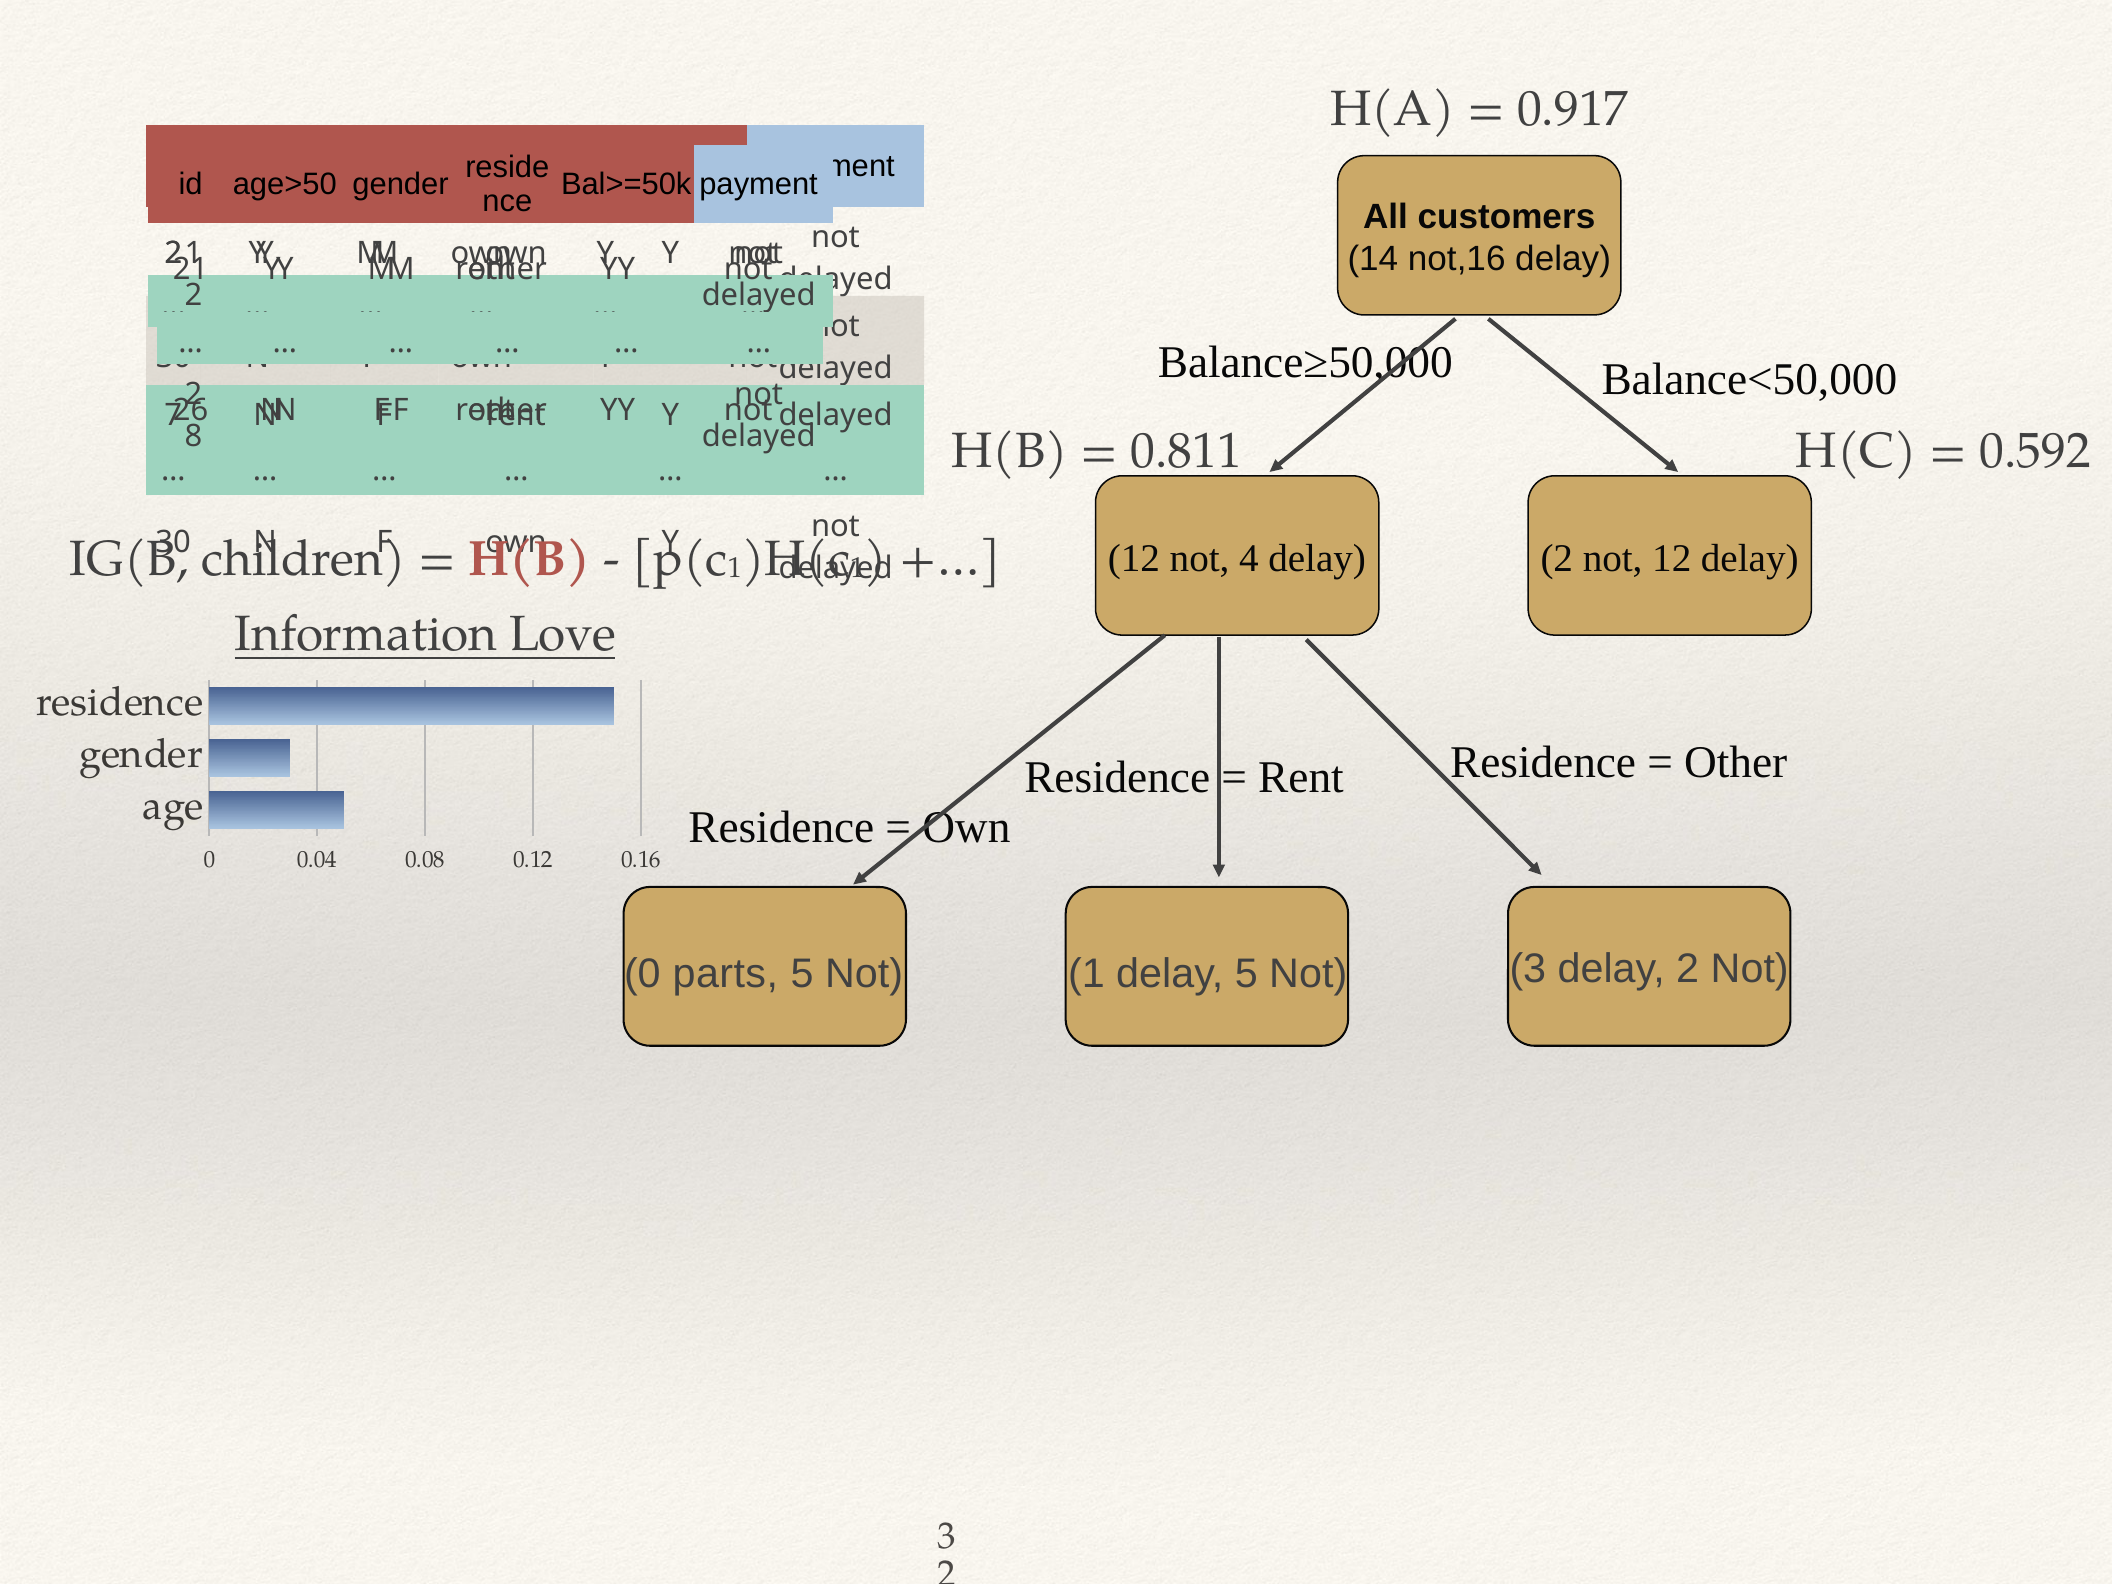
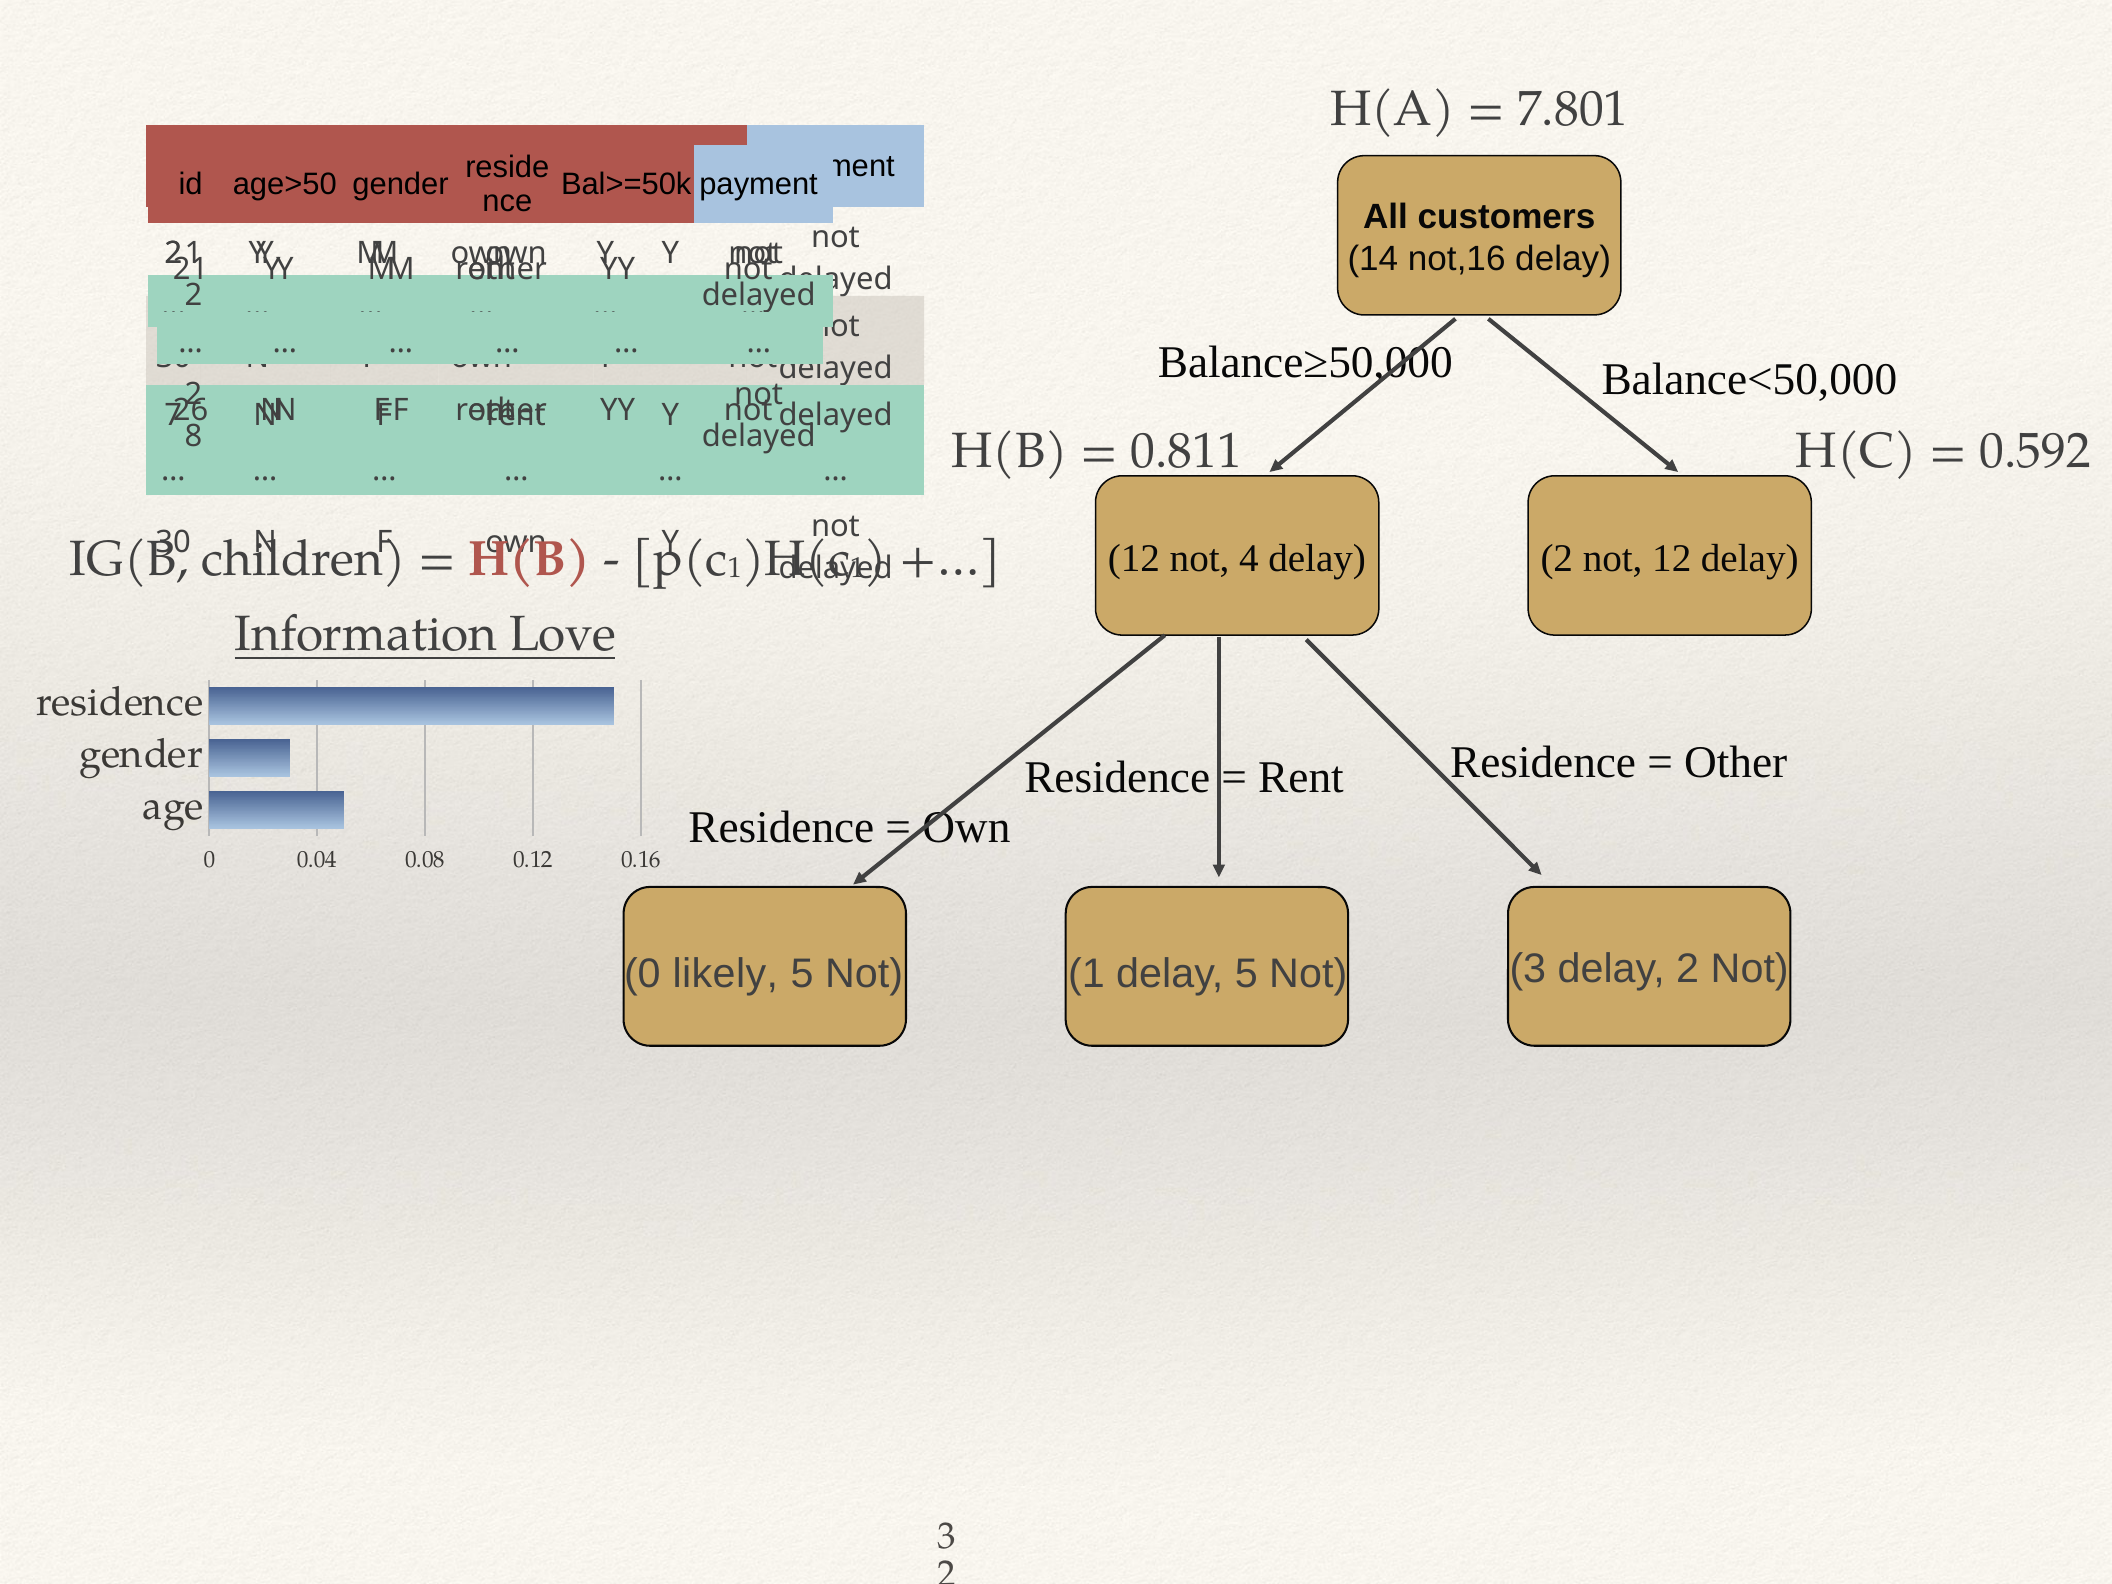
0.917: 0.917 -> 7.801 (1573, 109)
parts: parts -> likely (725, 974)
